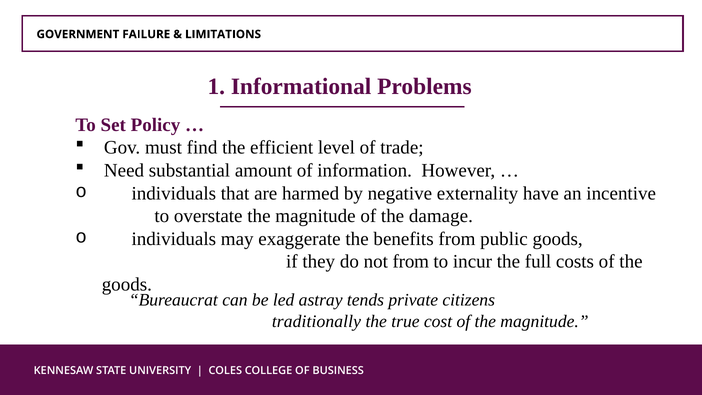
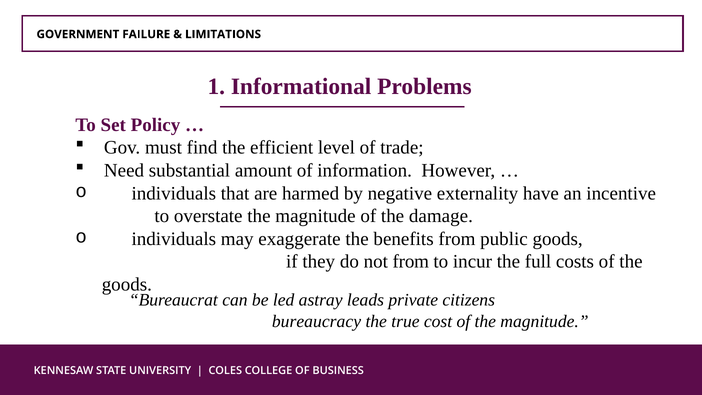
tends: tends -> leads (365, 300)
traditionally: traditionally -> bureaucracy (316, 321)
